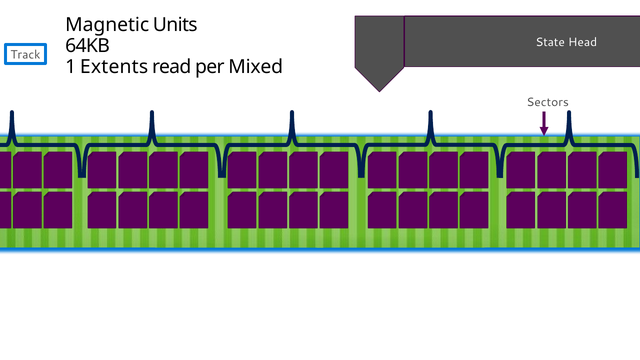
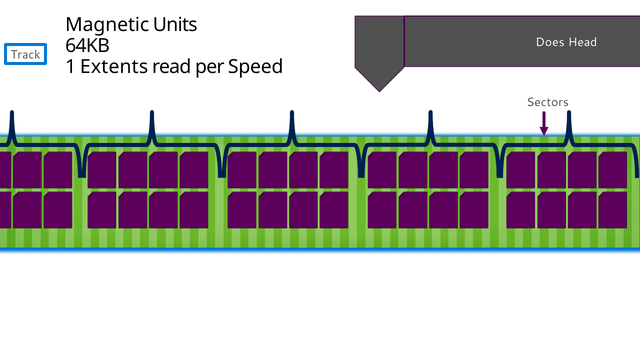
State: State -> Does (550, 42)
Mixed: Mixed -> Speed (256, 67)
